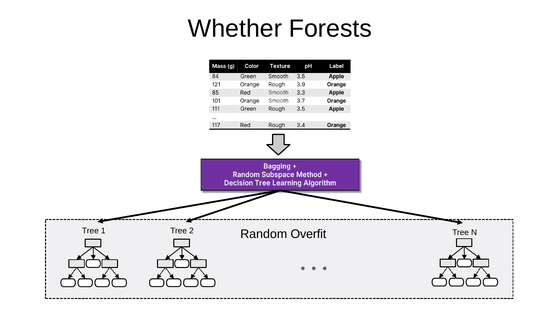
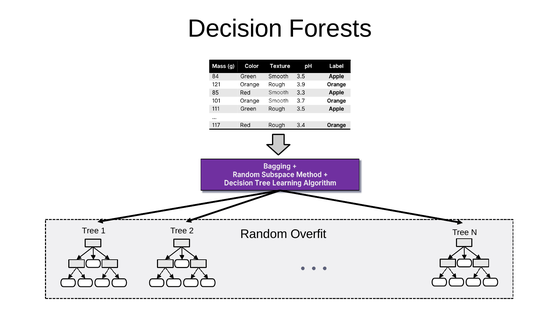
Whether: Whether -> Decision (235, 29)
